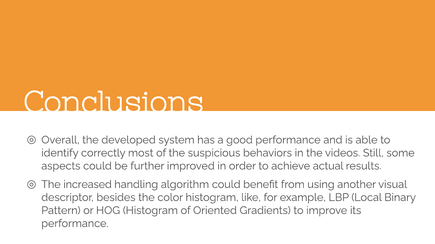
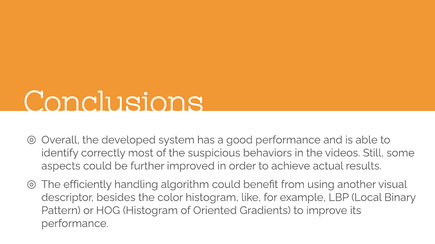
increased: increased -> efficiently (88, 185)
